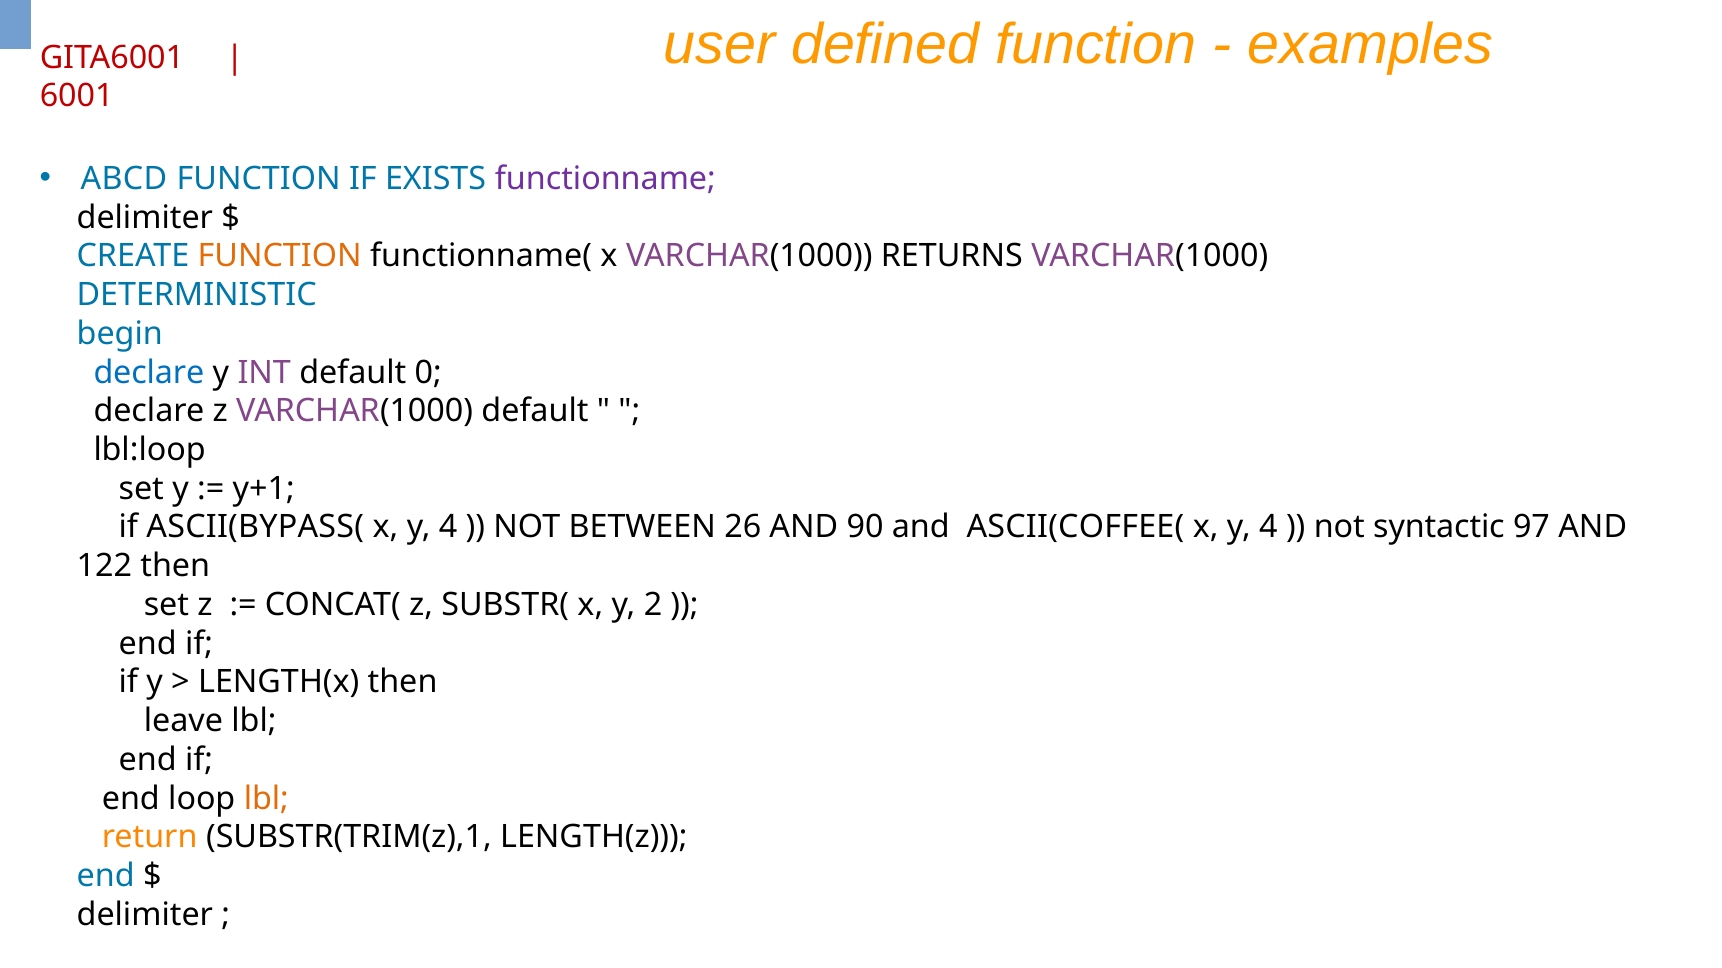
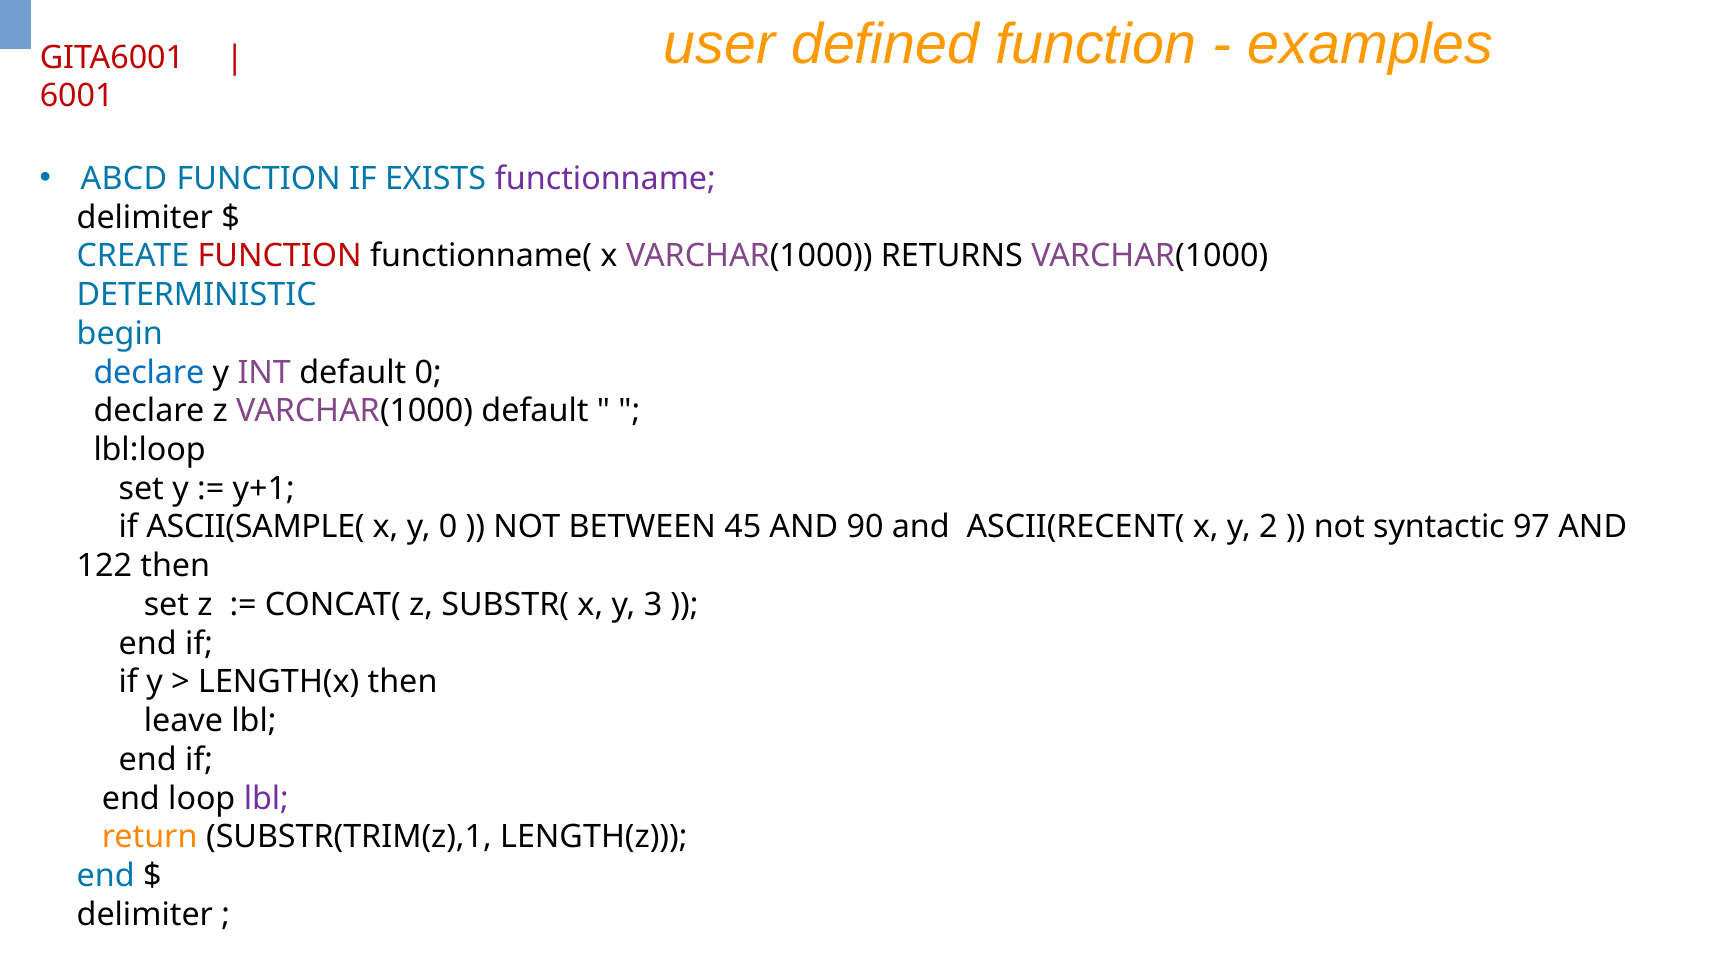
FUNCTION colour: orange -> red (280, 256)
ASCII(BYPASS(: ASCII(BYPASS( -> ASCII(SAMPLE( (256, 528)
4: 4 -> 0 (448, 528)
26: 26 -> 45 (743, 528)
ASCII(COFFEE(: ASCII(COFFEE( -> ASCII(RECENT( (1076, 528)
4: 4 -> 2 (1268, 528)
2: 2 -> 3 (653, 605)
lbl colour: orange -> purple (266, 799)
